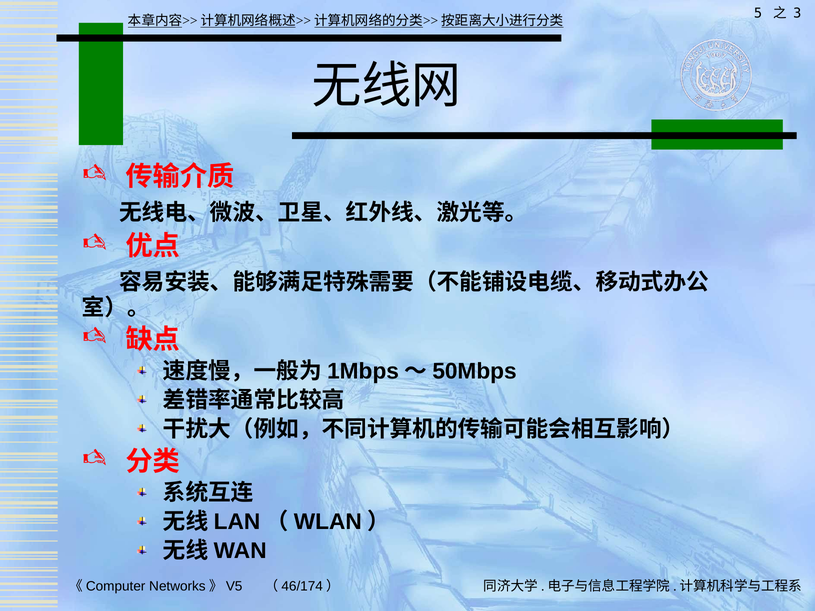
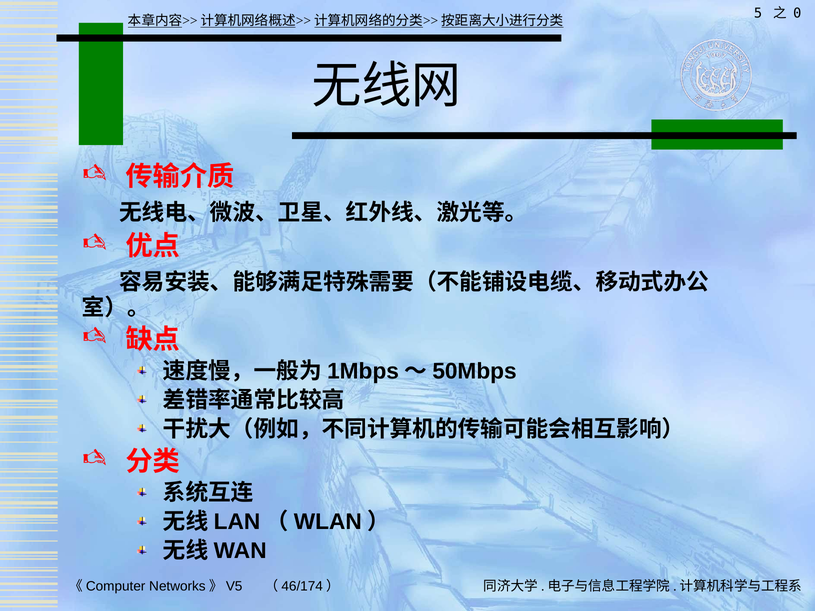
3: 3 -> 0 (797, 13)
